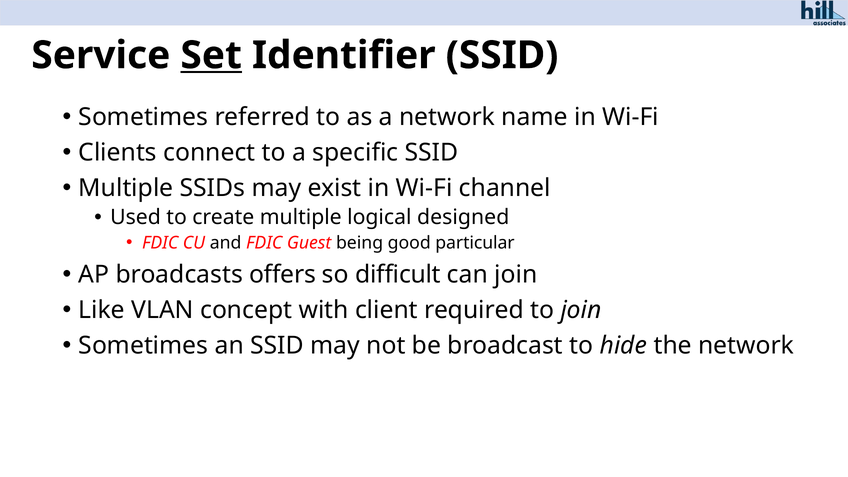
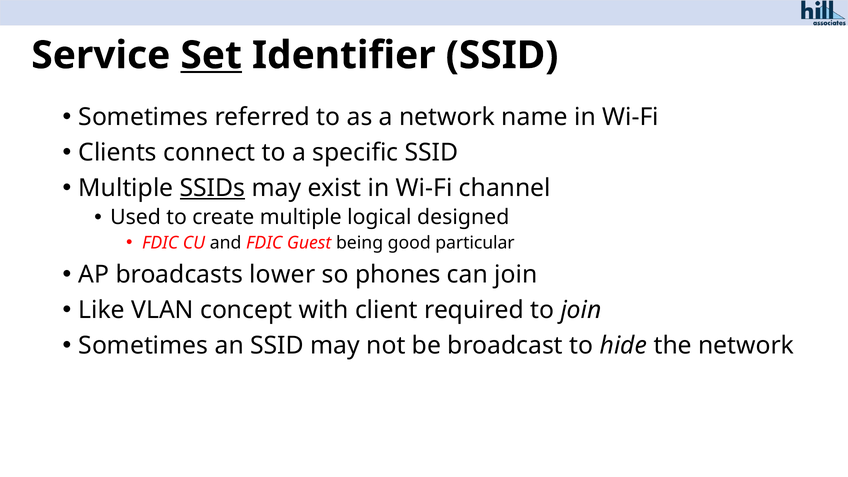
SSIDs underline: none -> present (212, 188)
offers: offers -> lower (282, 274)
difficult: difficult -> phones (398, 274)
